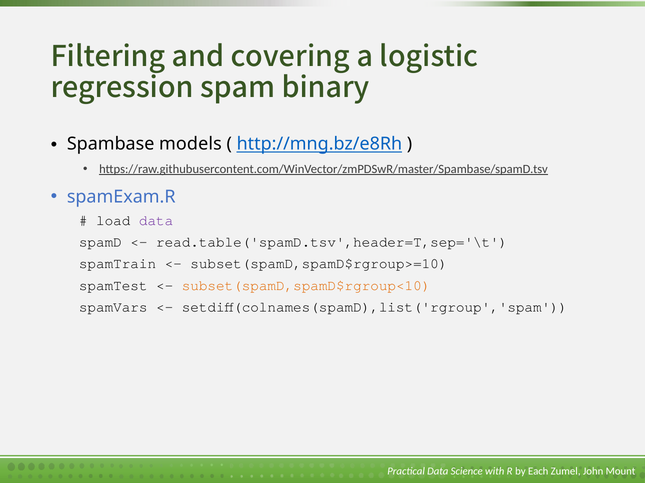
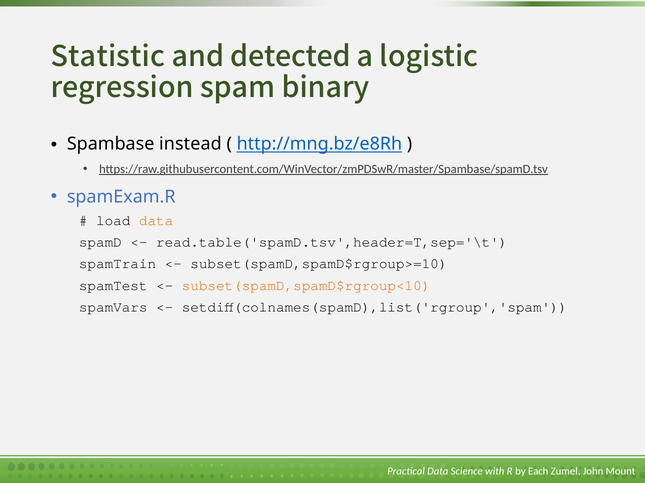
Filtering: Filtering -> Statistic (108, 57)
covering: covering -> detected (290, 57)
models: models -> instead (190, 144)
data colour: purple -> orange (156, 221)
